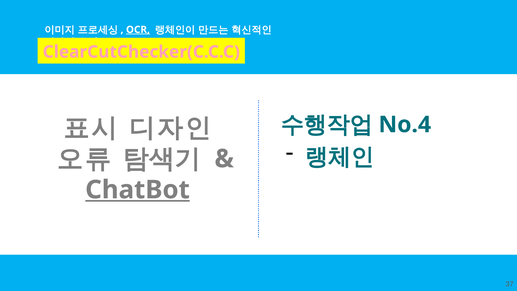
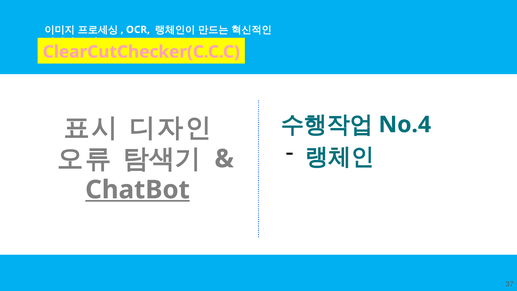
OCR underline: present -> none (138, 30)
